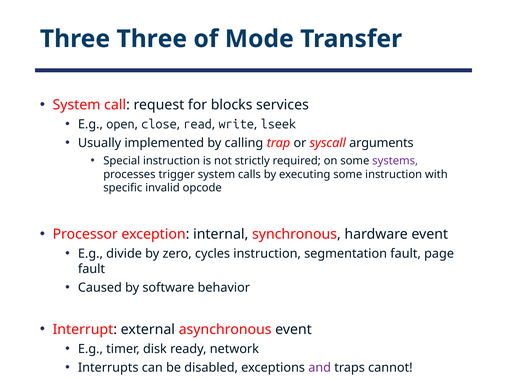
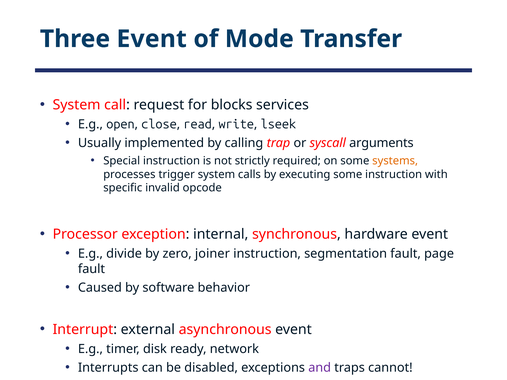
Three Three: Three -> Event (152, 39)
systems colour: purple -> orange (395, 161)
cycles: cycles -> joiner (212, 254)
